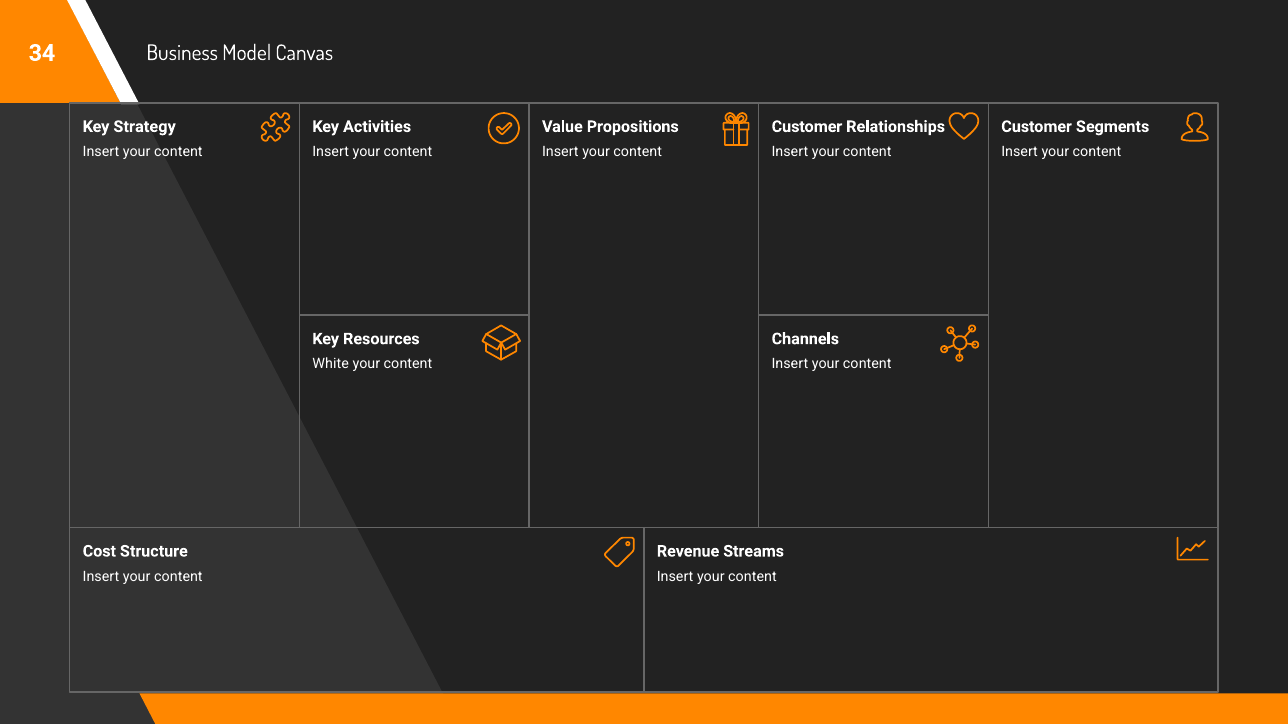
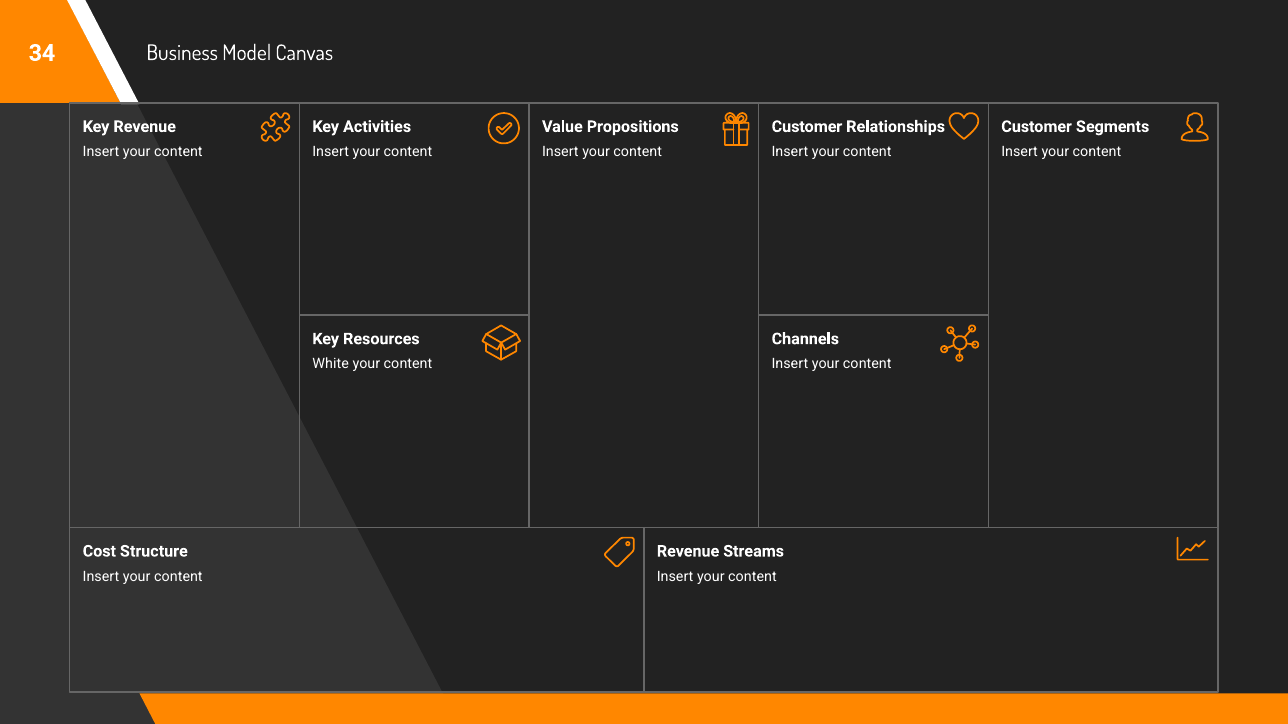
Key Strategy: Strategy -> Revenue (145, 127)
